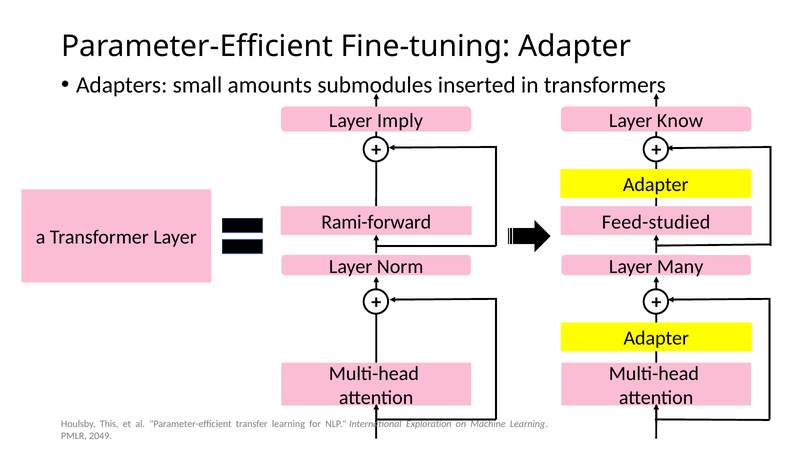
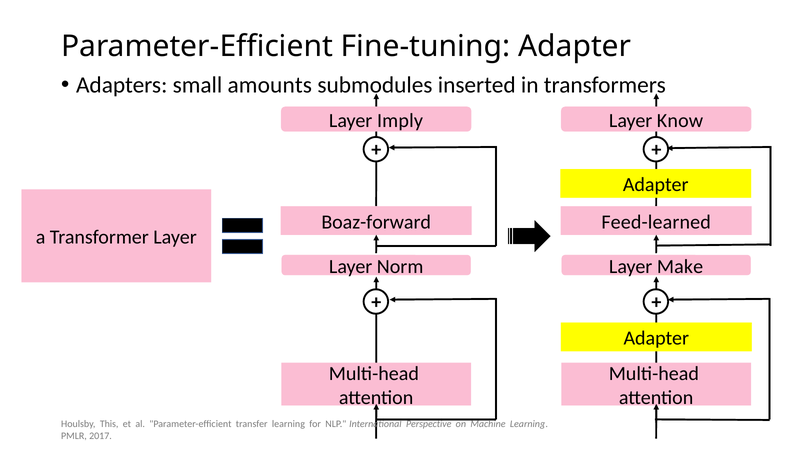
Rami-forward: Rami-forward -> Boaz-forward (376, 222)
Feed-studied: Feed-studied -> Feed-learned (656, 222)
Many: Many -> Make (680, 267)
Exploration: Exploration -> Perspective (429, 424)
2049: 2049 -> 2017 (101, 436)
